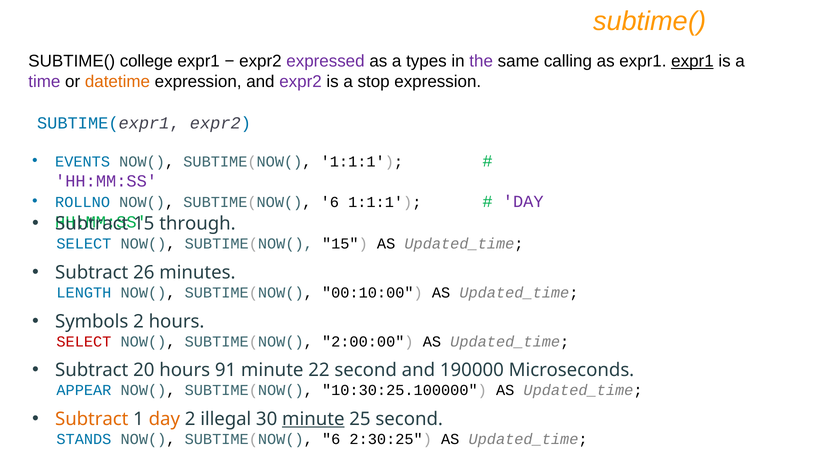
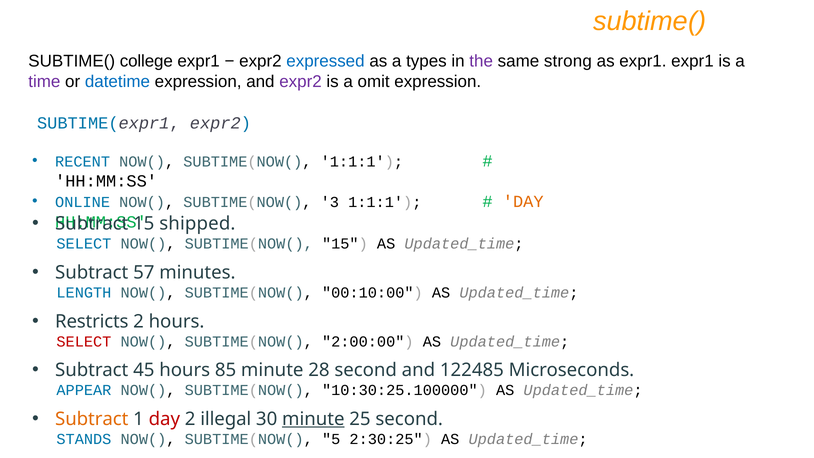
expressed colour: purple -> blue (325, 61)
calling: calling -> strong (568, 61)
expr1 underline: present -> none (692, 61)
datetime colour: orange -> blue (117, 82)
stop: stop -> omit (374, 82)
EVENTS: EVENTS -> RECENT (83, 161)
HH:MM:SS colour: purple -> black (106, 181)
ROLLNO: ROLLNO -> ONLINE (83, 202)
6: 6 -> 3 (330, 202)
DAY colour: purple -> orange (523, 202)
through: through -> shipped (197, 224)
26: 26 -> 57 (144, 273)
Symbols: Symbols -> Restricts (92, 321)
20: 20 -> 45 (144, 370)
91: 91 -> 85 (226, 370)
22: 22 -> 28 (319, 370)
190000: 190000 -> 122485 (472, 370)
day colour: orange -> red (164, 419)
6: 6 -> 5 (331, 439)
